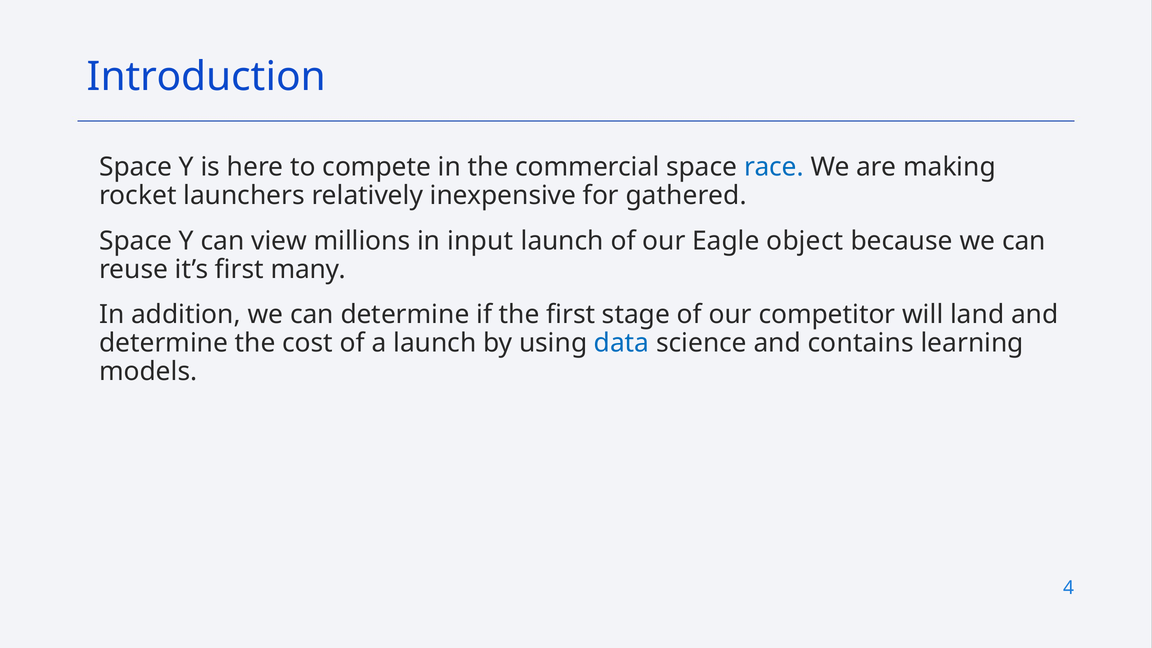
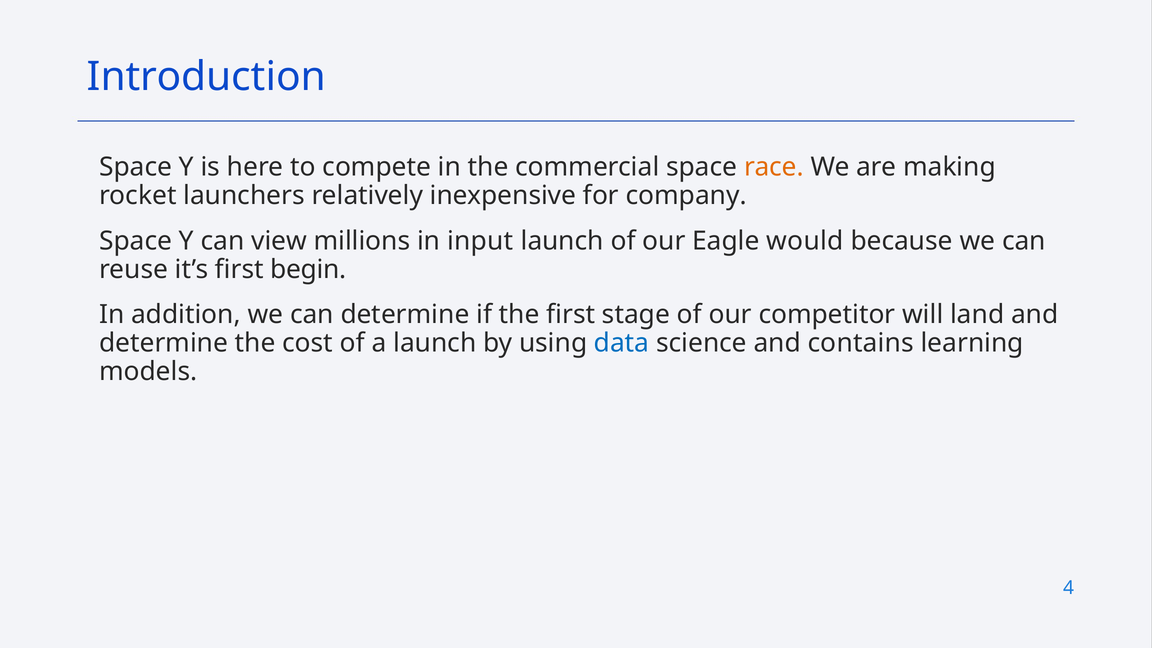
race colour: blue -> orange (774, 167)
gathered: gathered -> company (686, 196)
object: object -> would (805, 241)
many: many -> begin (308, 269)
